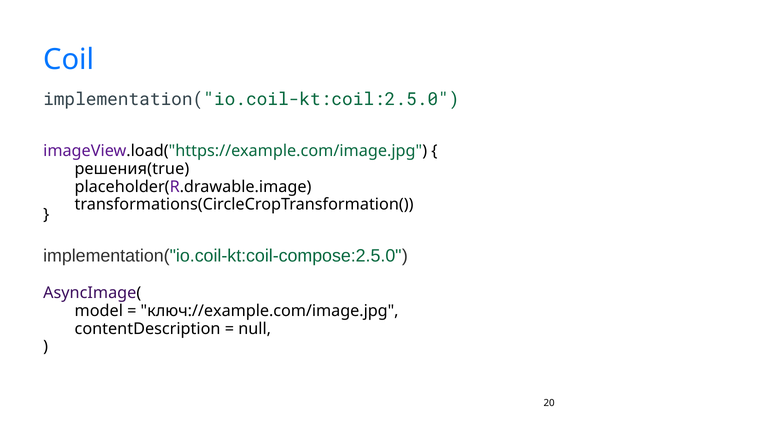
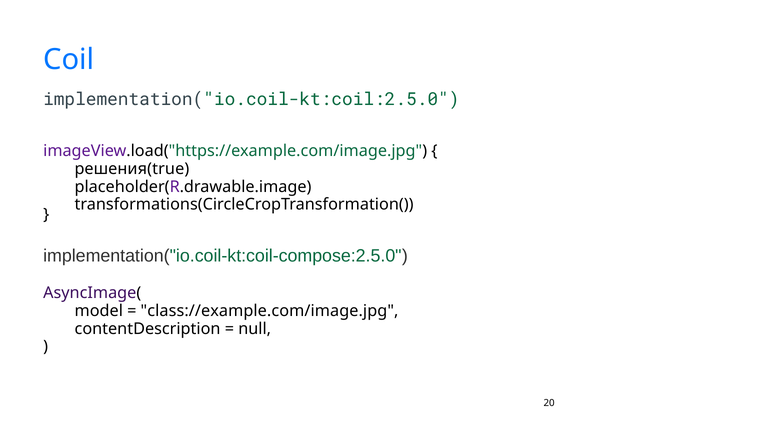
ключ://example.com/image.jpg: ключ://example.com/image.jpg -> class://example.com/image.jpg (270, 311)
